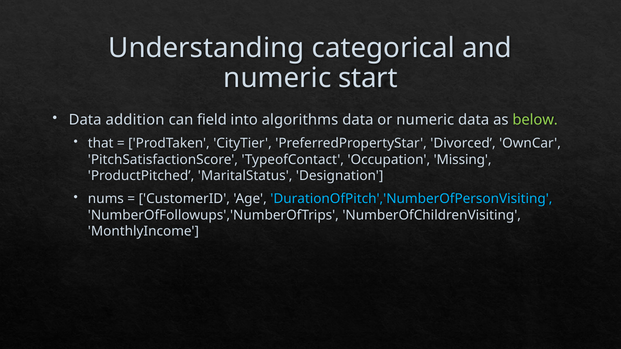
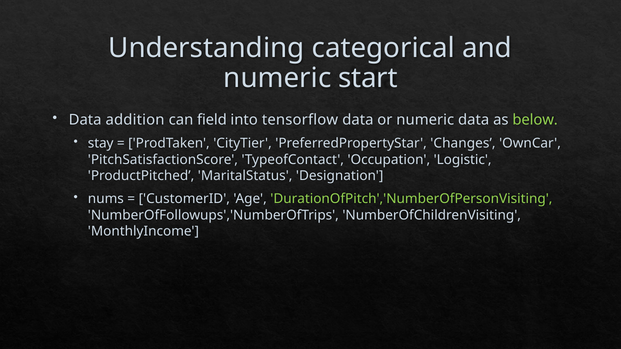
algorithms: algorithms -> tensorflow (300, 120)
that: that -> stay (101, 143)
Divorced: Divorced -> Changes (463, 143)
Missing: Missing -> Logistic (463, 160)
DurationOfPitch','NumberOfPersonVisiting colour: light blue -> light green (411, 199)
